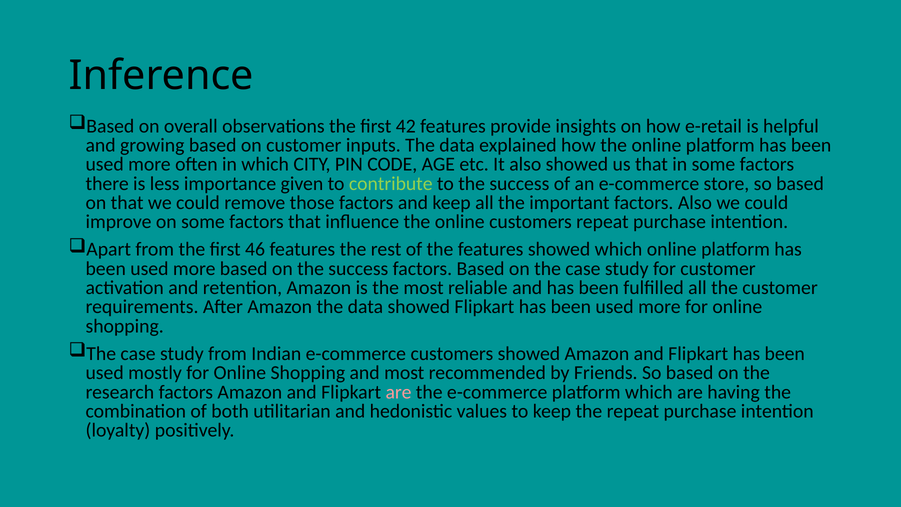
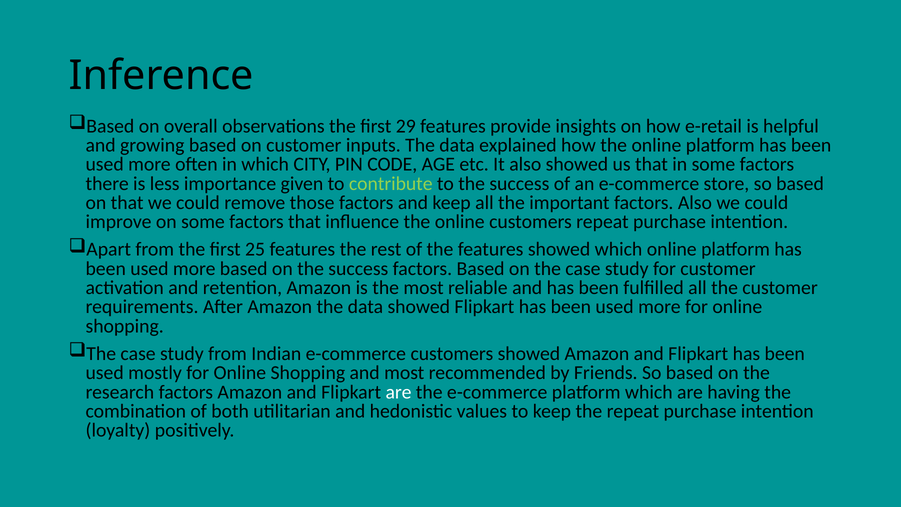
42: 42 -> 29 (406, 126)
46: 46 -> 25 (255, 249)
are colour: pink -> white (399, 392)
